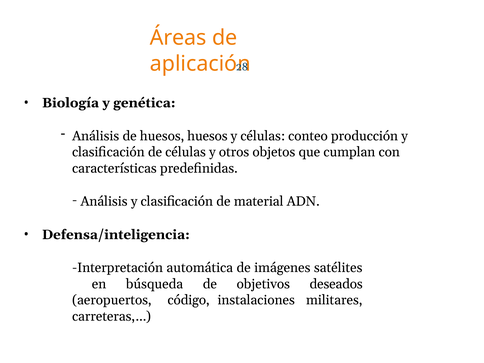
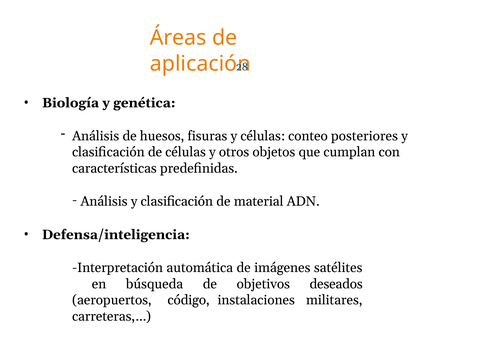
huesos huesos: huesos -> fisuras (207, 136)
producción: producción -> posteriores (364, 136)
